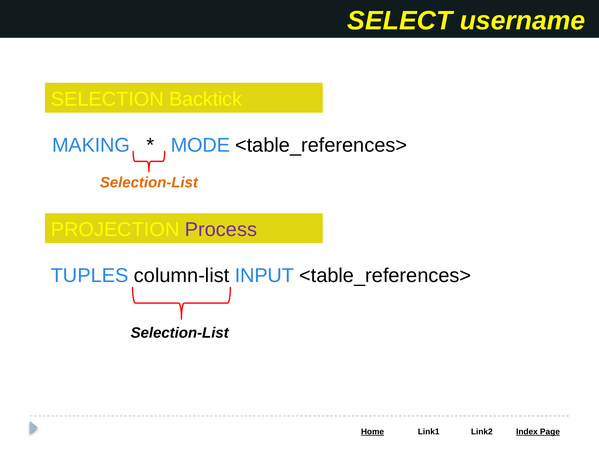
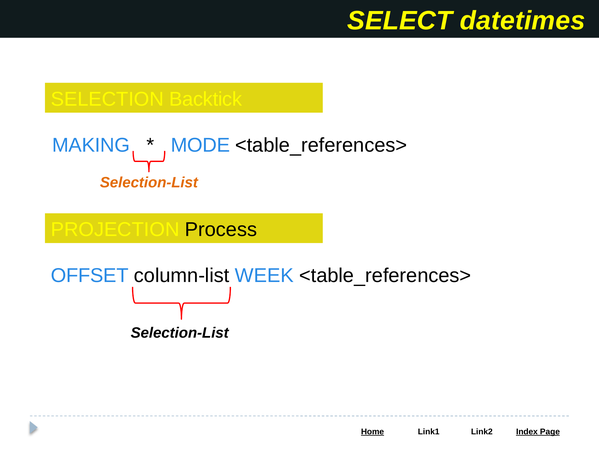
username: username -> datetimes (522, 21)
Process colour: purple -> black (221, 230)
TUPLES: TUPLES -> OFFSET (90, 276)
INPUT: INPUT -> WEEK (264, 276)
